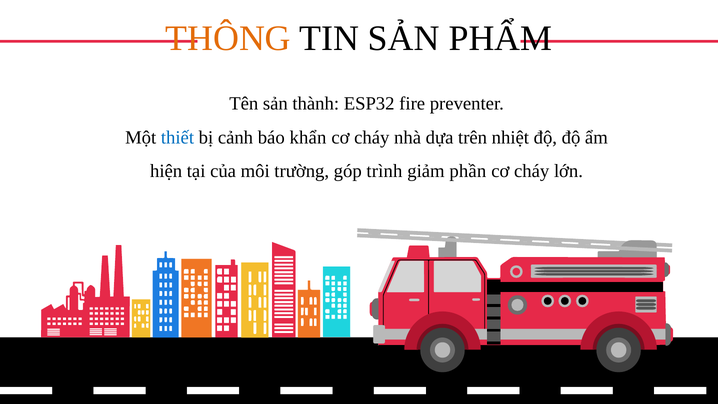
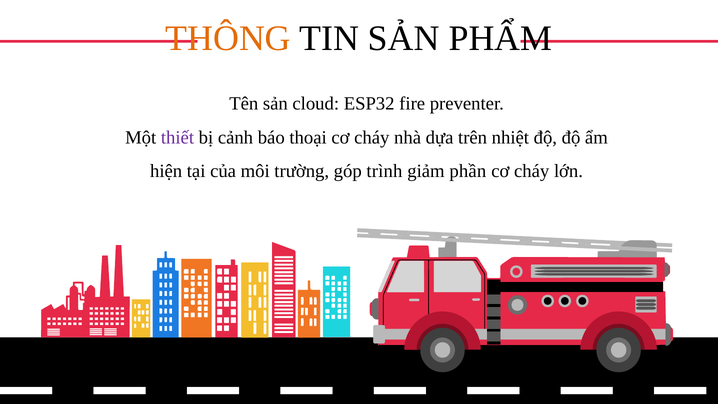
thành: thành -> cloud (316, 104)
thiết colour: blue -> purple (177, 137)
khẩn: khẩn -> thoại (308, 137)
